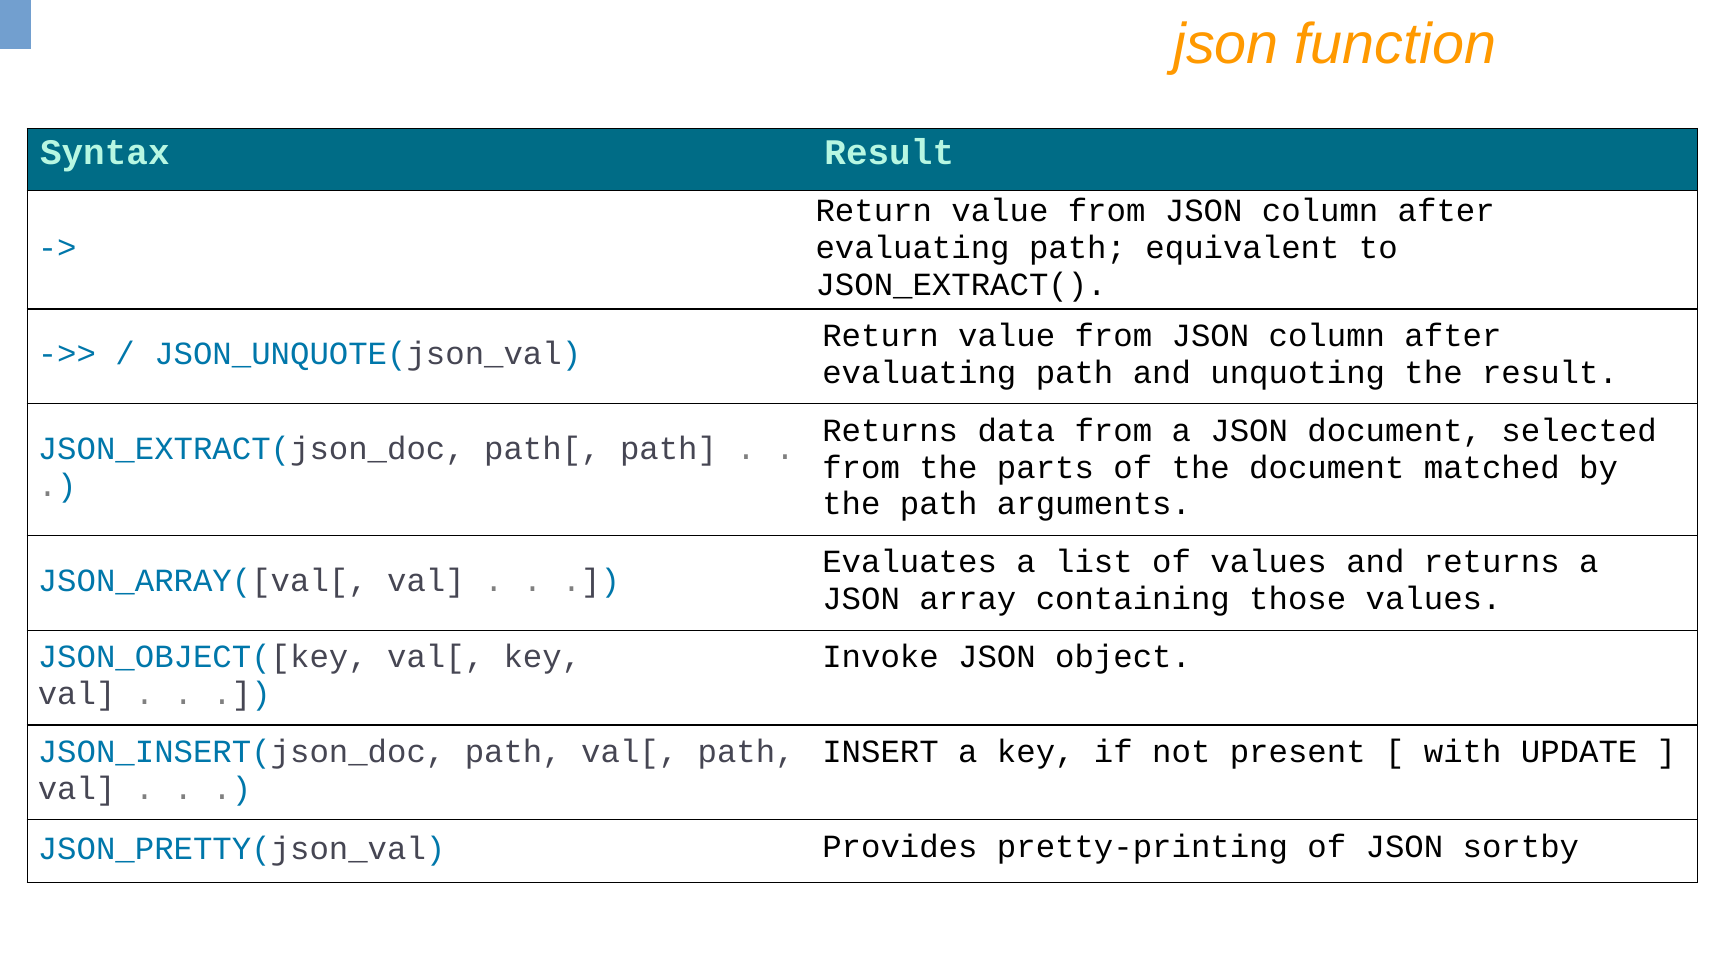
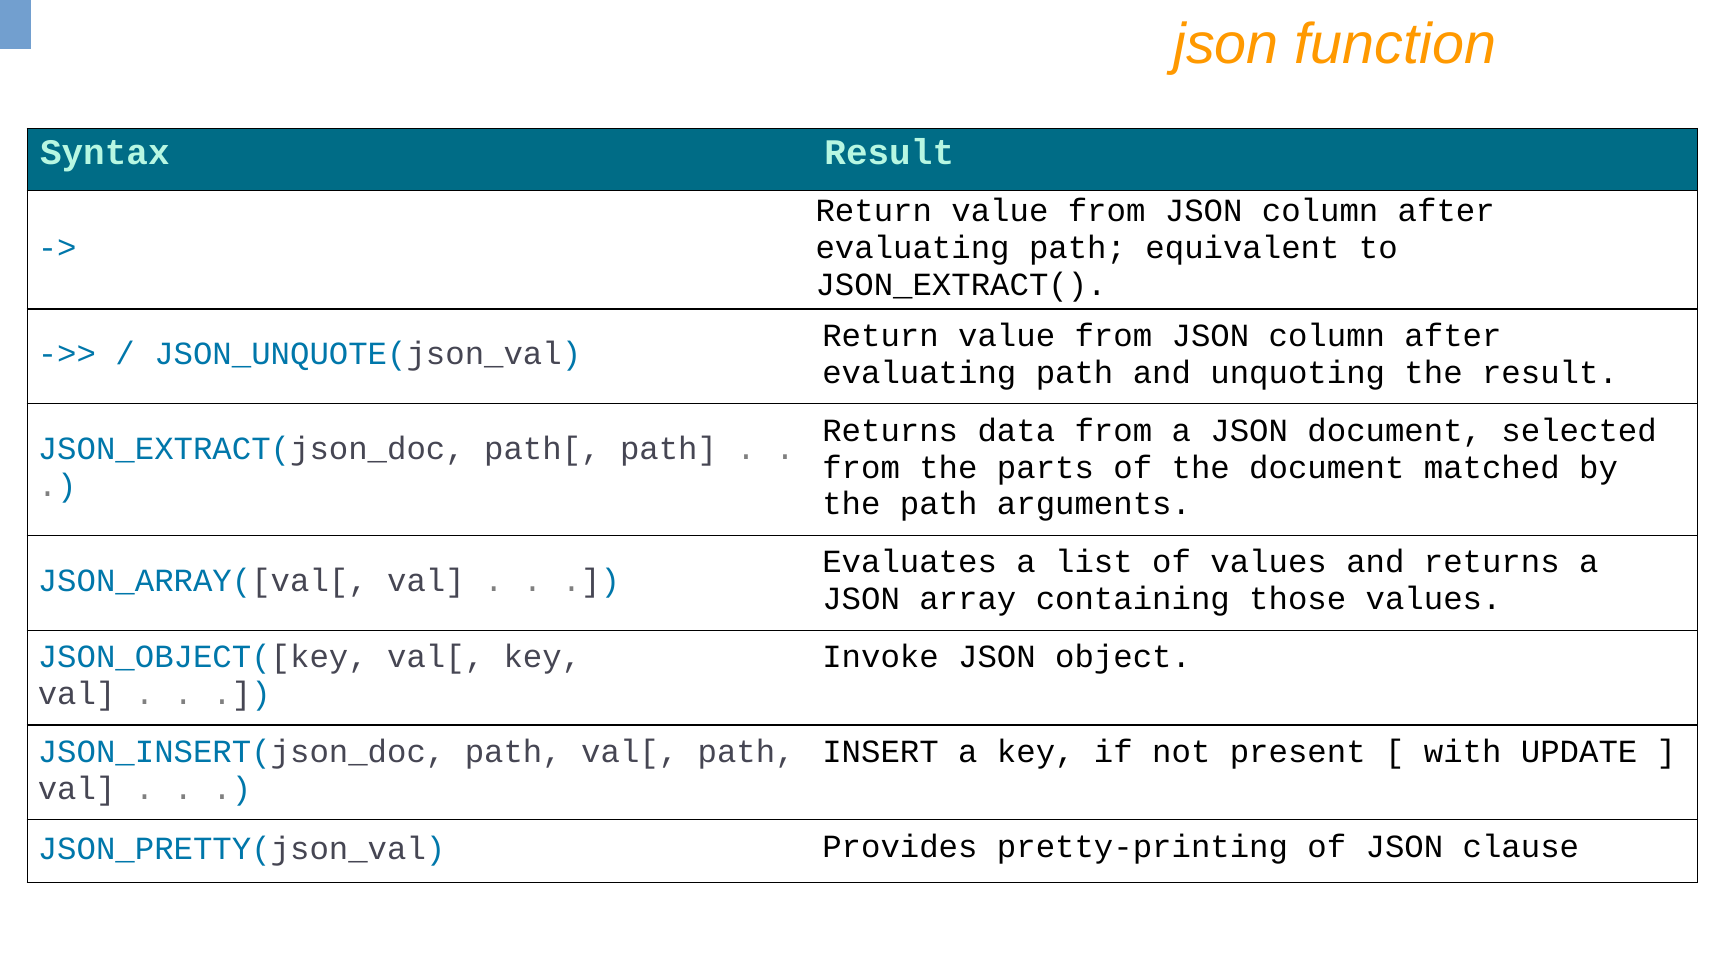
sortby: sortby -> clause (1521, 847)
